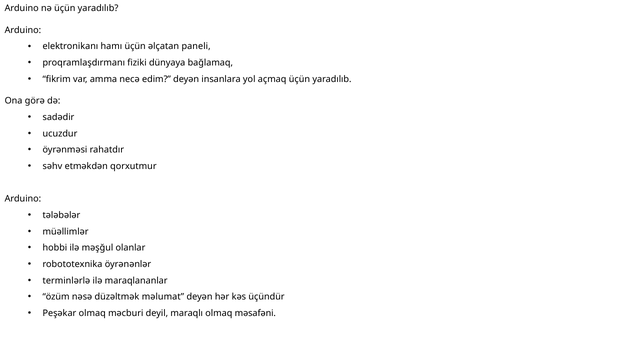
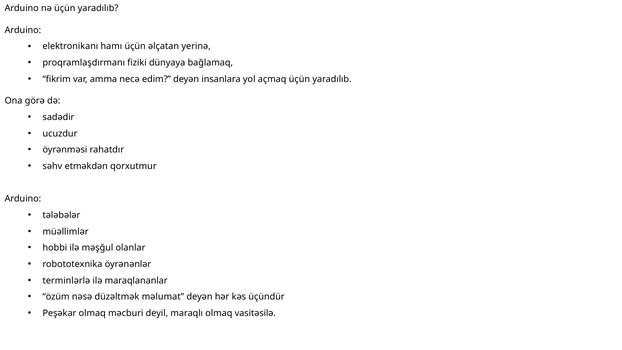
paneli: paneli -> yerinə (196, 46)
məsafəni: məsafəni -> vasitəsilə (255, 313)
